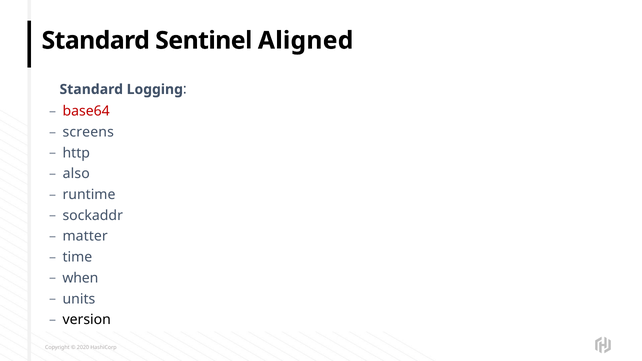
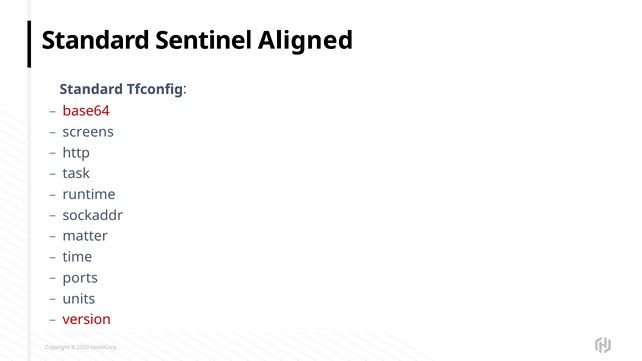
Logging: Logging -> Tfconfig (155, 89)
also: also -> task (76, 174)
when: when -> ports (80, 278)
version colour: black -> red (87, 320)
